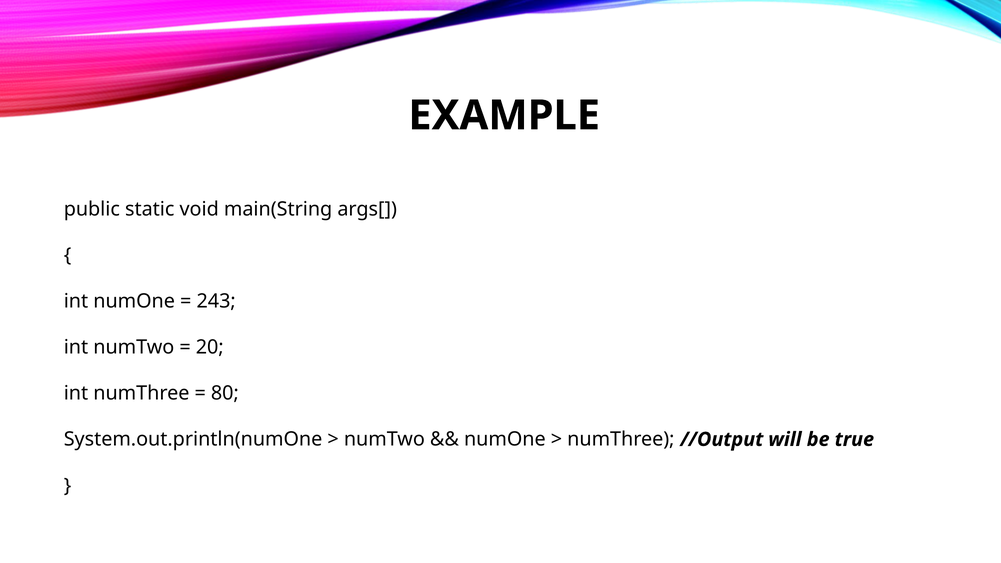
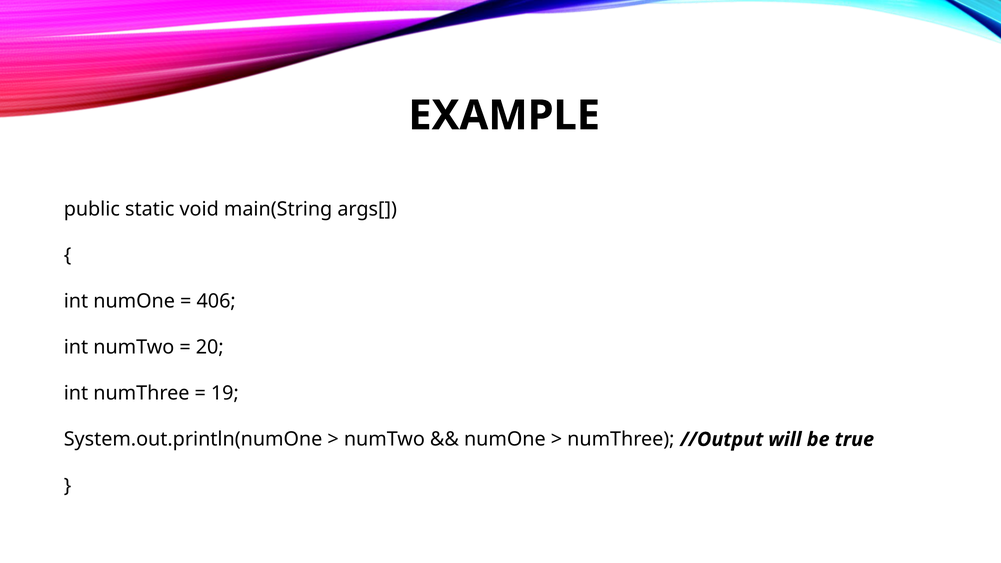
243: 243 -> 406 (216, 301)
80: 80 -> 19 (225, 393)
